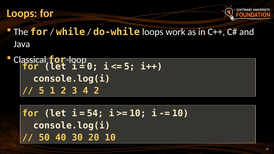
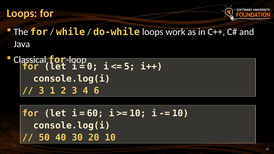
5: 5 -> 3 (41, 91)
4 2: 2 -> 6 (96, 91)
54: 54 -> 60 (95, 113)
